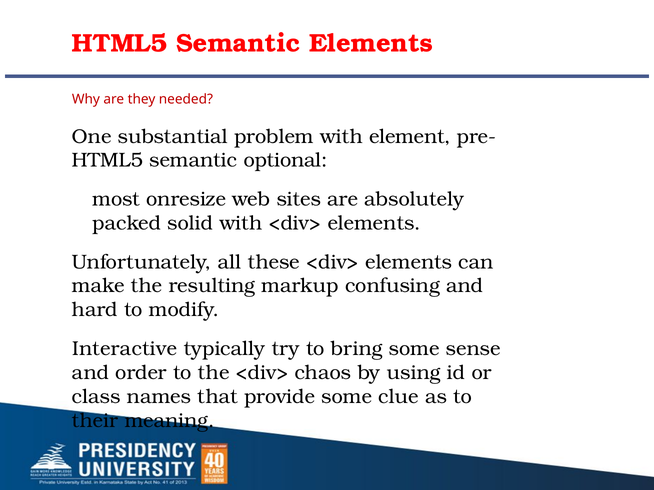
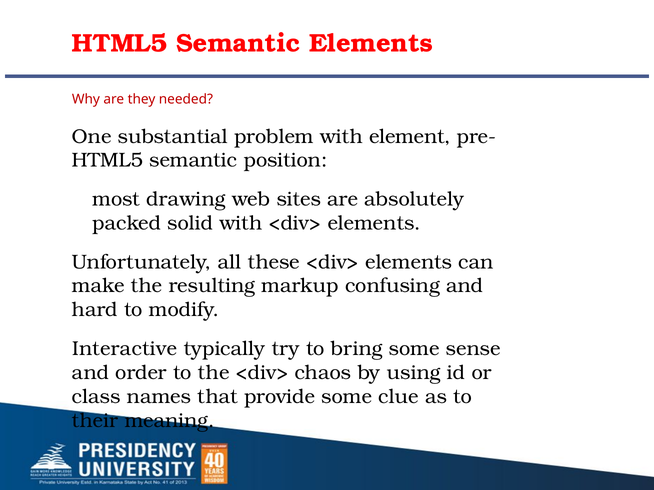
optional: optional -> position (286, 161)
onresize: onresize -> drawing (186, 199)
